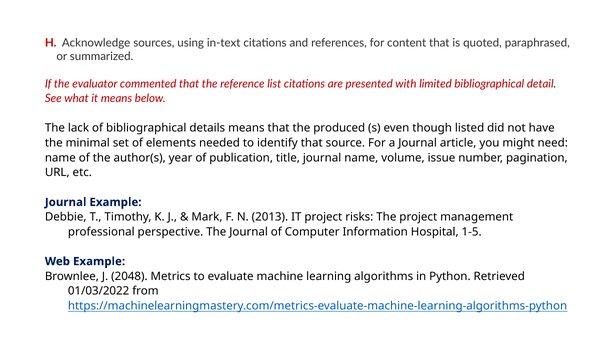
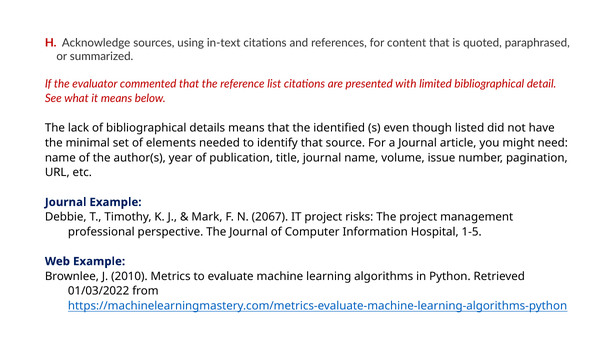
produced: produced -> identified (339, 128)
2013: 2013 -> 2067 (270, 217)
2048: 2048 -> 2010 (129, 277)
